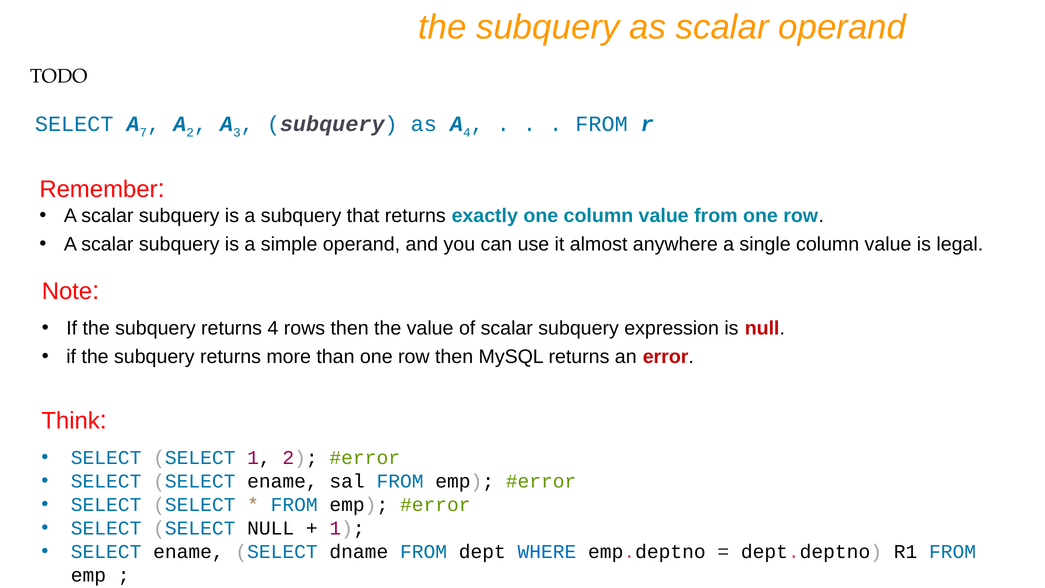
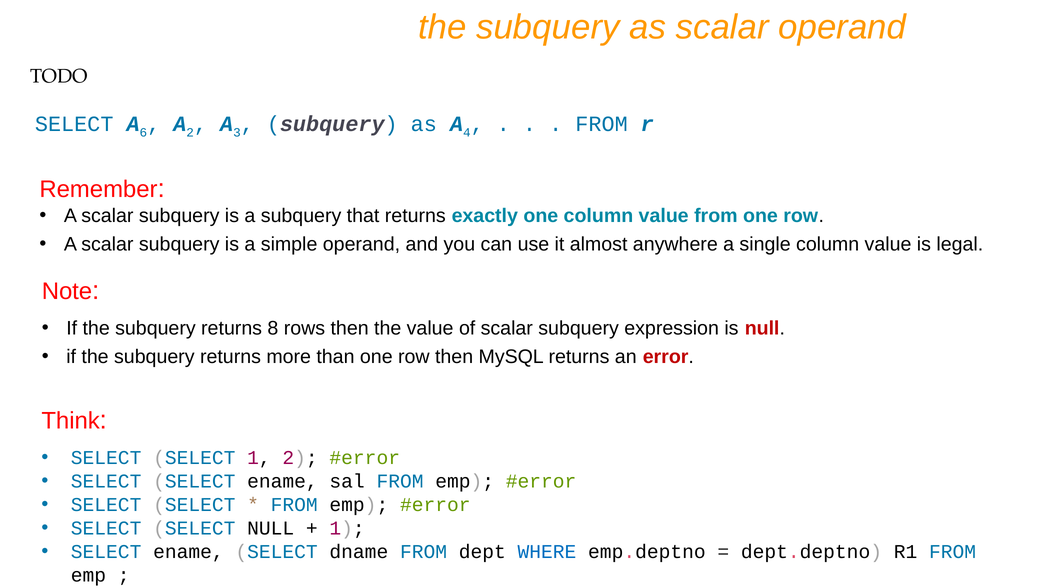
7: 7 -> 6 (143, 132)
returns 4: 4 -> 8 (273, 328)
